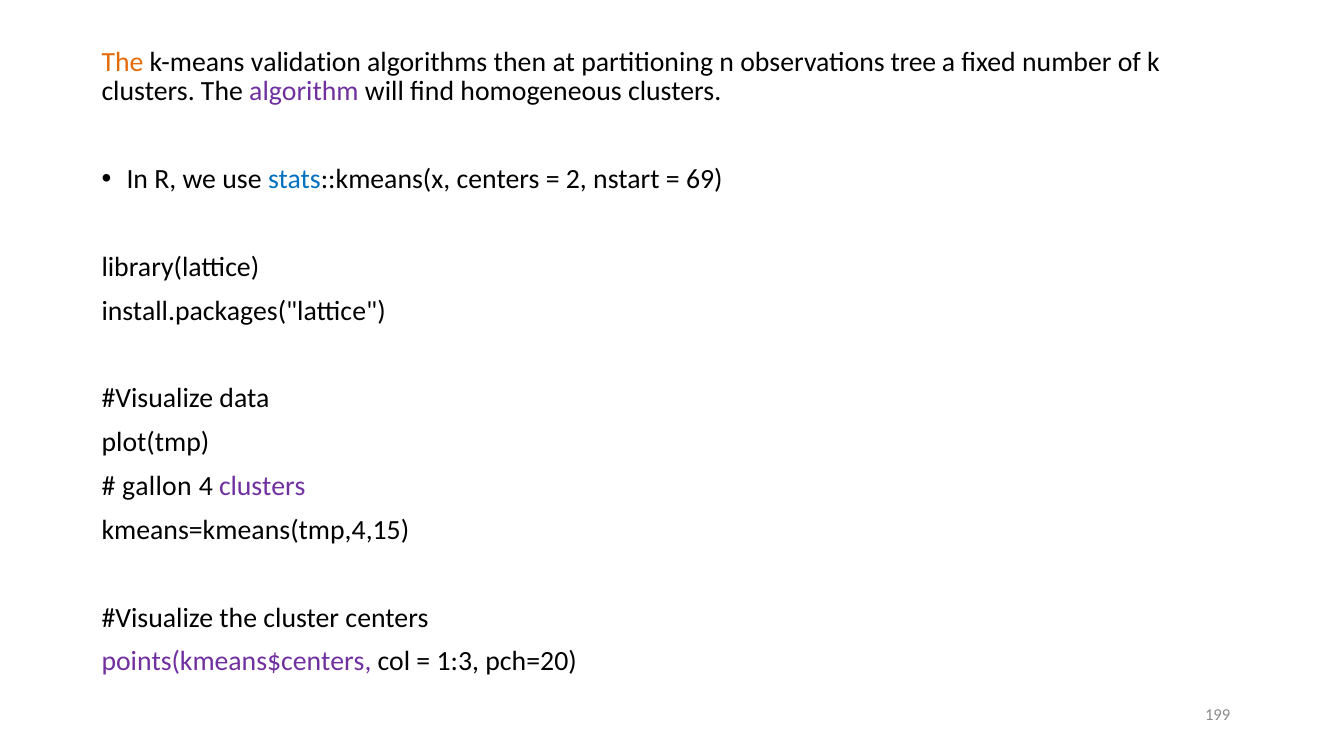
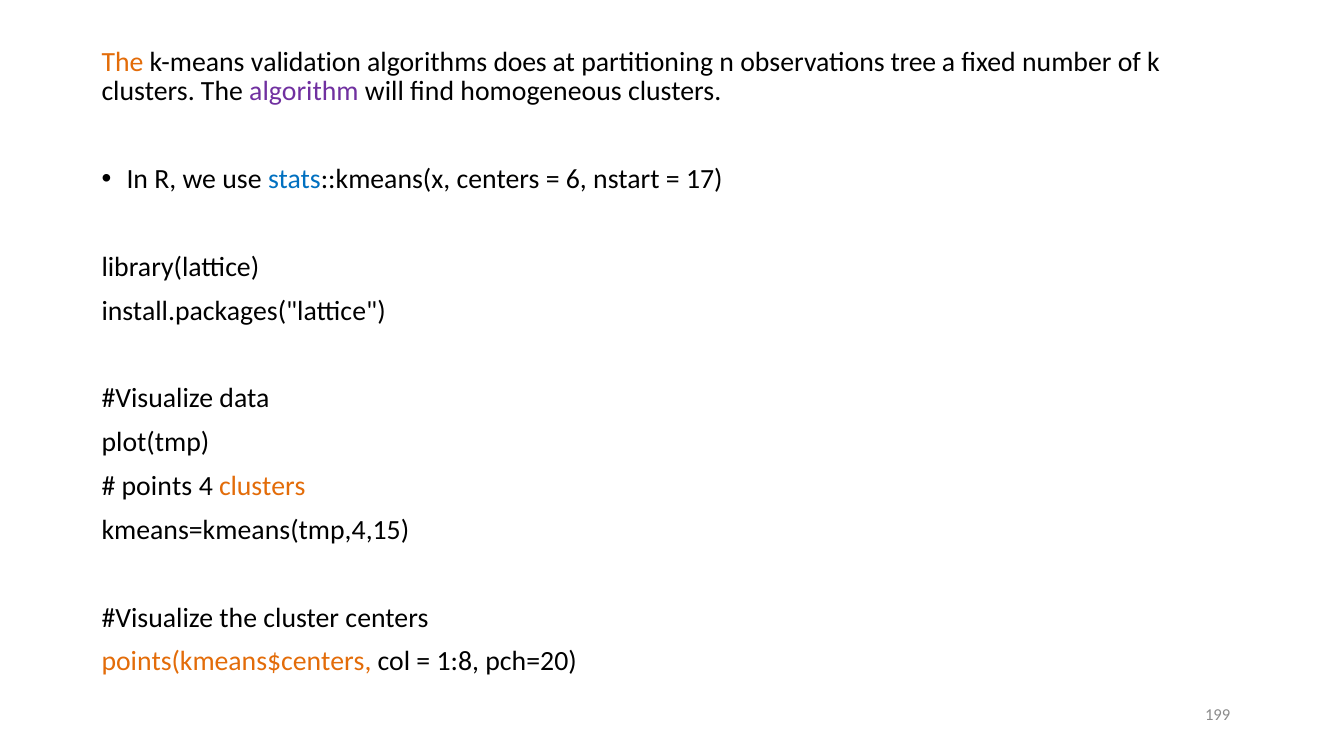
then: then -> does (520, 62)
2: 2 -> 6 (576, 180)
69: 69 -> 17 (704, 180)
gallon: gallon -> points (157, 487)
clusters colour: purple -> orange (262, 487)
points(kmeans$centers colour: purple -> orange (237, 662)
1:3: 1:3 -> 1:8 (458, 662)
